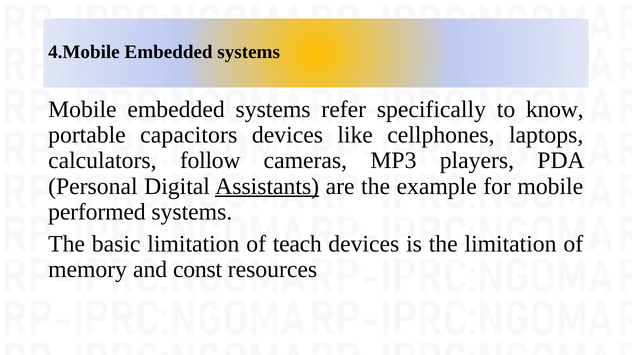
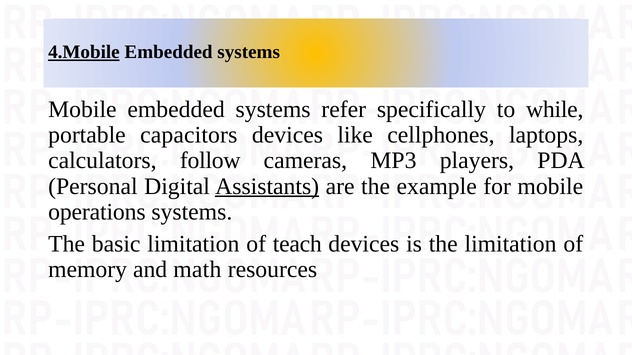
4.Mobile underline: none -> present (84, 52)
know: know -> while (555, 110)
performed: performed -> operations (97, 212)
const: const -> math (197, 270)
